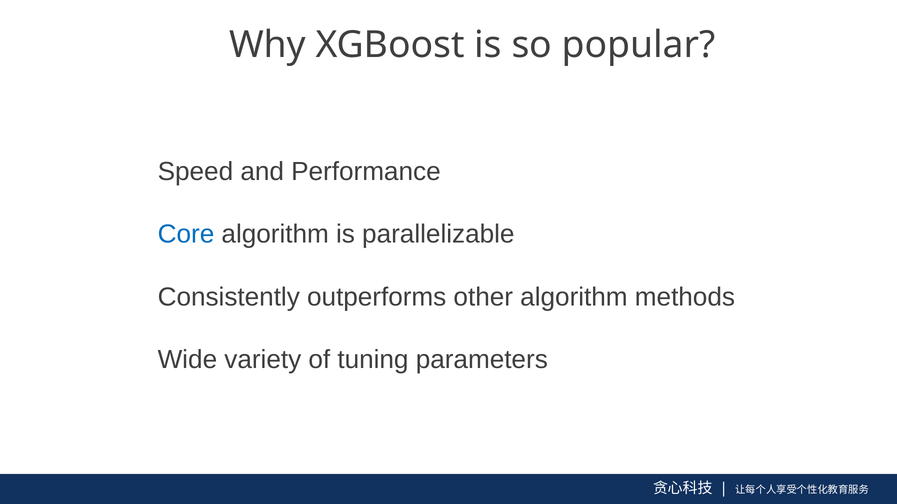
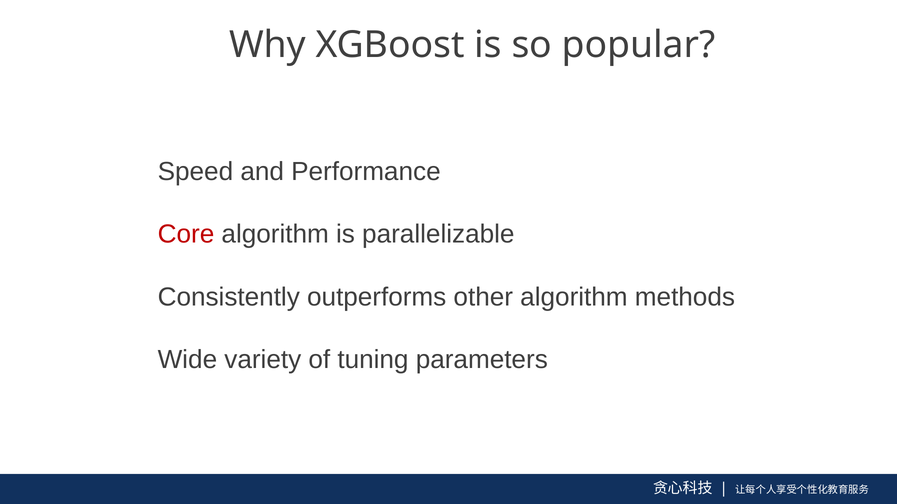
Core colour: blue -> red (186, 235)
